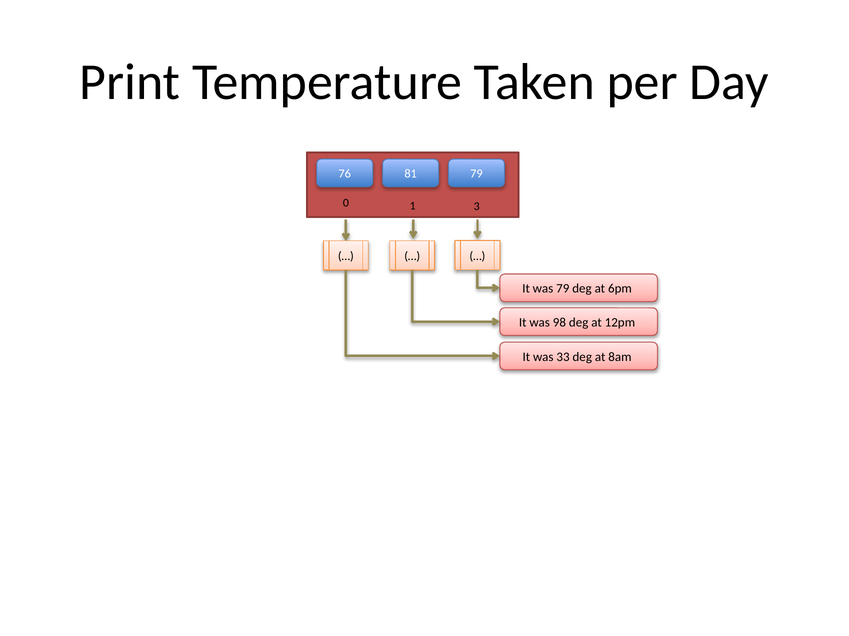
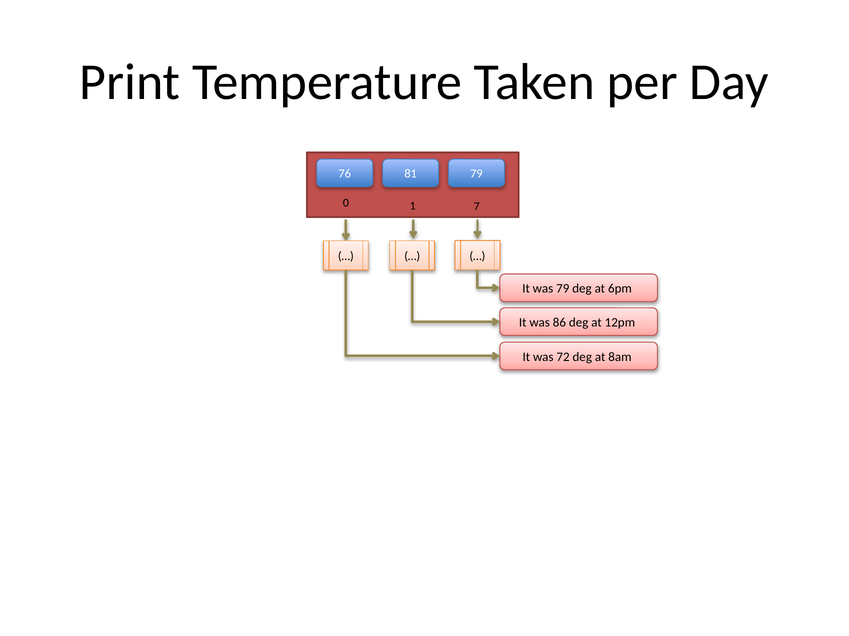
3: 3 -> 7 (477, 206)
98: 98 -> 86 (559, 323)
33: 33 -> 72 (563, 357)
